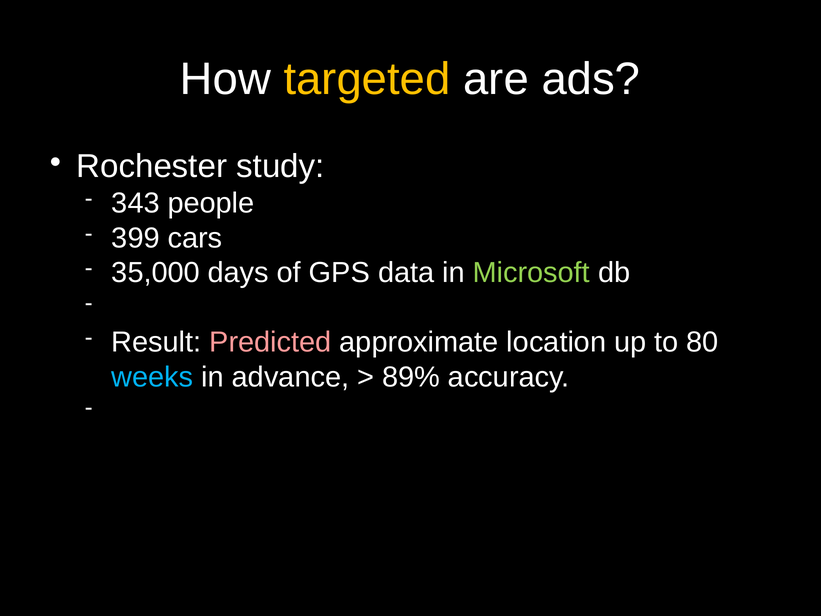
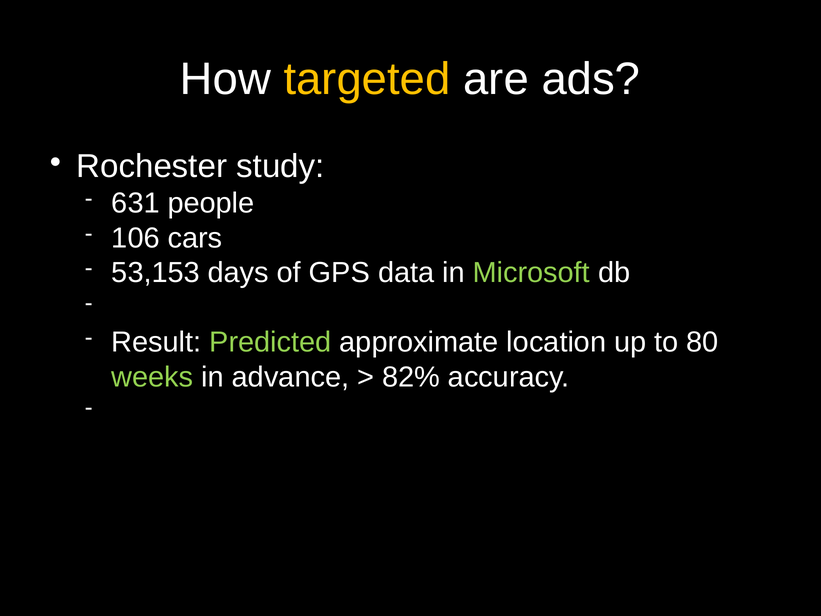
343: 343 -> 631 (136, 203)
399: 399 -> 106 (136, 238)
35,000: 35,000 -> 53,153 (156, 273)
Predicted colour: pink -> light green (270, 342)
weeks colour: light blue -> light green (152, 377)
89%: 89% -> 82% (411, 377)
